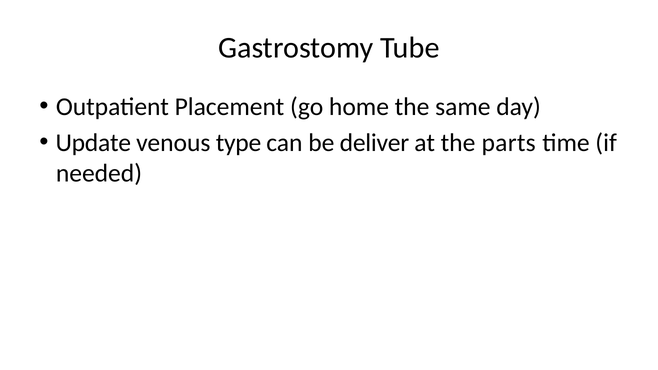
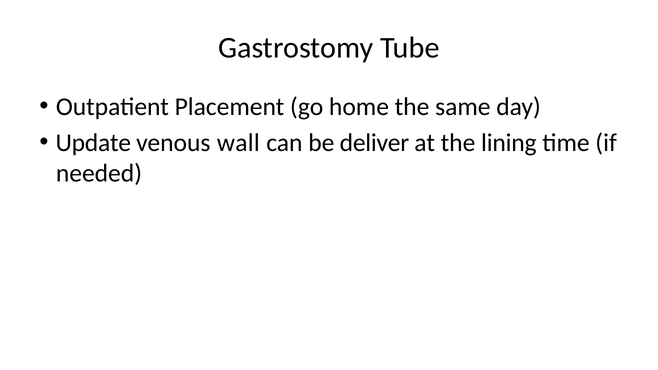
type: type -> wall (238, 143)
parts: parts -> lining (509, 143)
